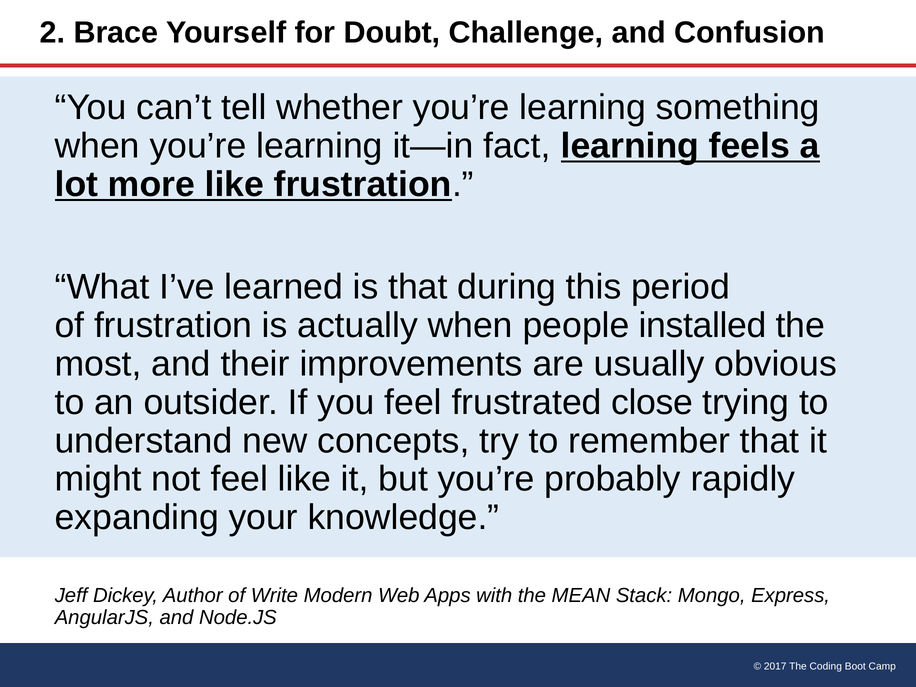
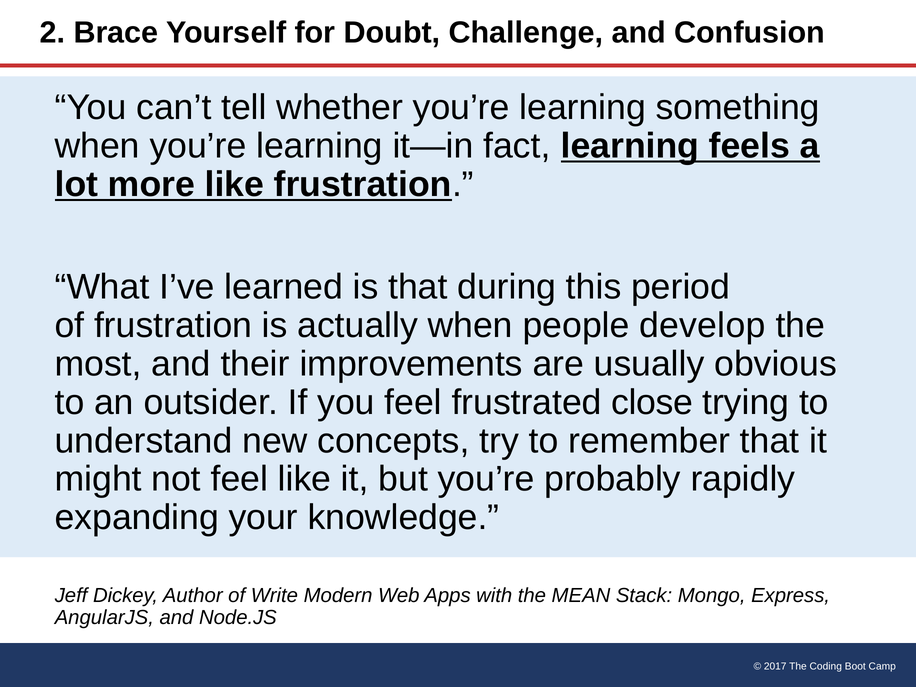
installed: installed -> develop (702, 325)
